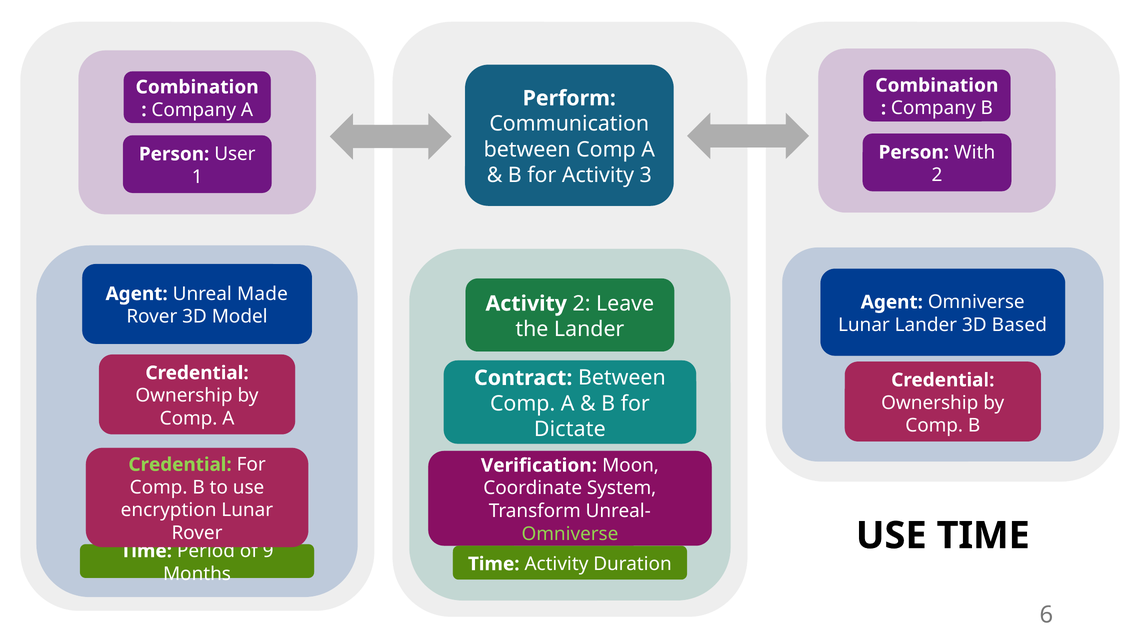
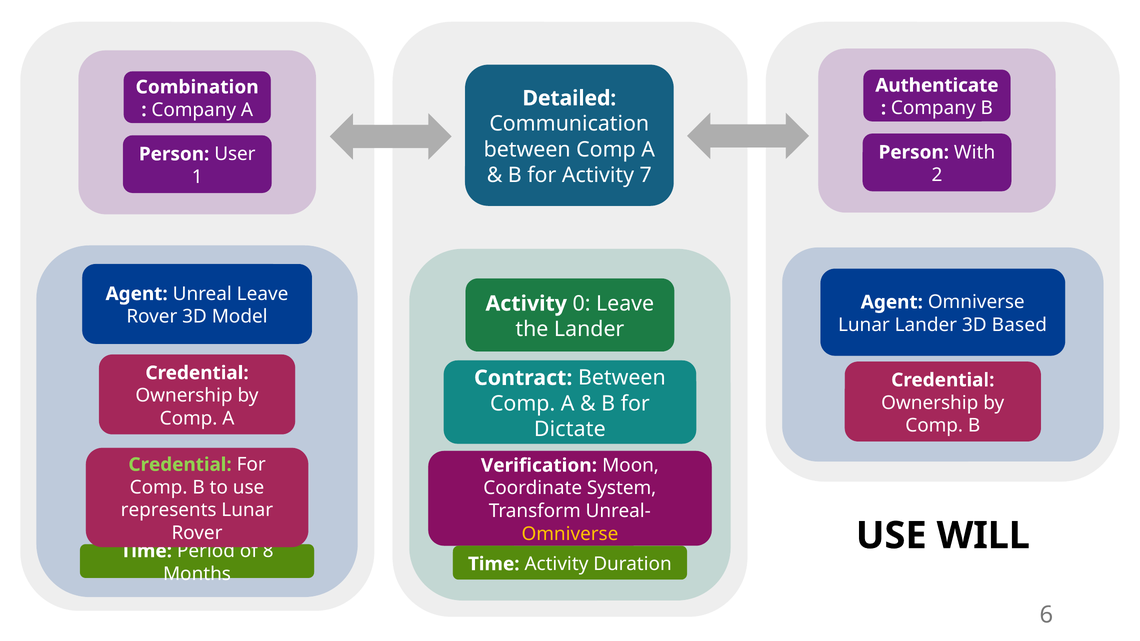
Combination: Combination -> Authenticate (937, 85)
Perform: Perform -> Detailed (569, 98)
3: 3 -> 7 (646, 175)
Unreal Made: Made -> Leave (263, 294)
Activity 2: 2 -> 0 (582, 304)
encryption: encryption -> represents (169, 510)
Omniverse colour: light green -> yellow (570, 534)
USE TIME: TIME -> WILL (983, 536)
9: 9 -> 8 (268, 551)
